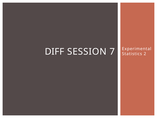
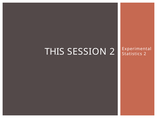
DIFF: DIFF -> THIS (55, 52)
SESSION 7: 7 -> 2 (112, 52)
